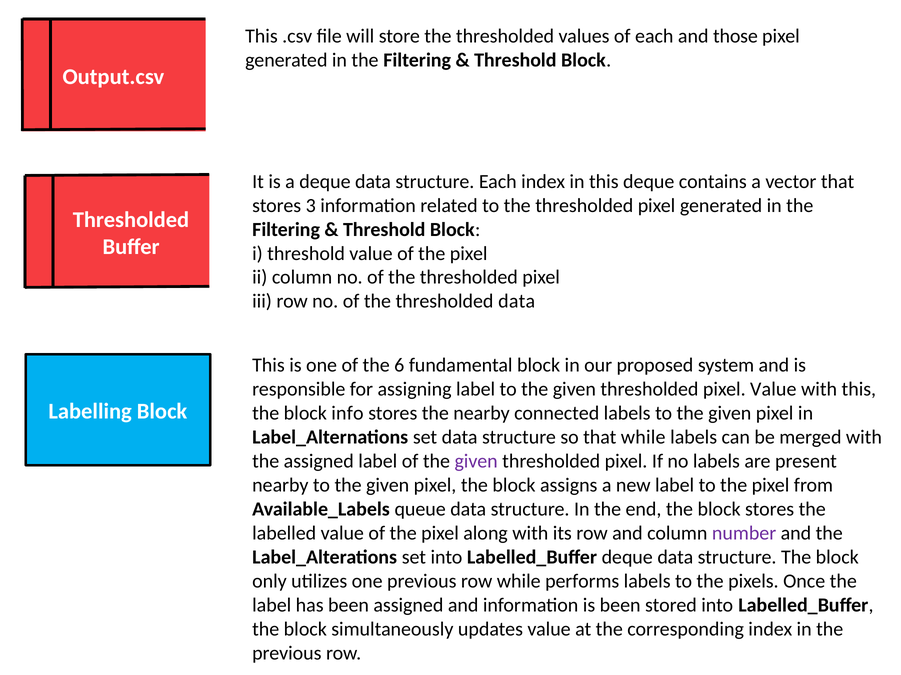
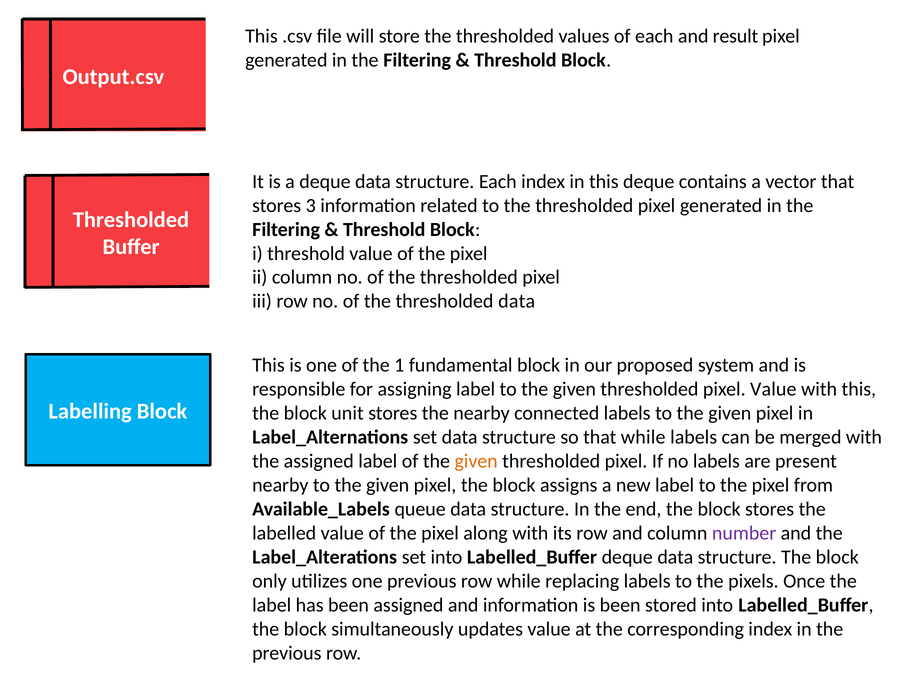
those: those -> result (735, 36)
6: 6 -> 1 (399, 366)
info: info -> unit (348, 414)
given colour: purple -> orange (476, 462)
performs: performs -> replacing (582, 582)
